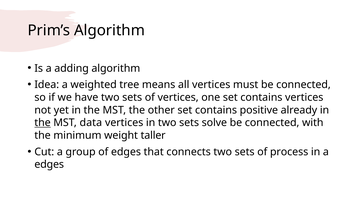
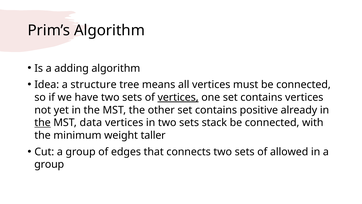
weighted: weighted -> structure (94, 85)
vertices underline: none -> present (178, 97)
solve: solve -> stack (214, 122)
process: process -> allowed (289, 152)
edges: edges -> group (49, 164)
